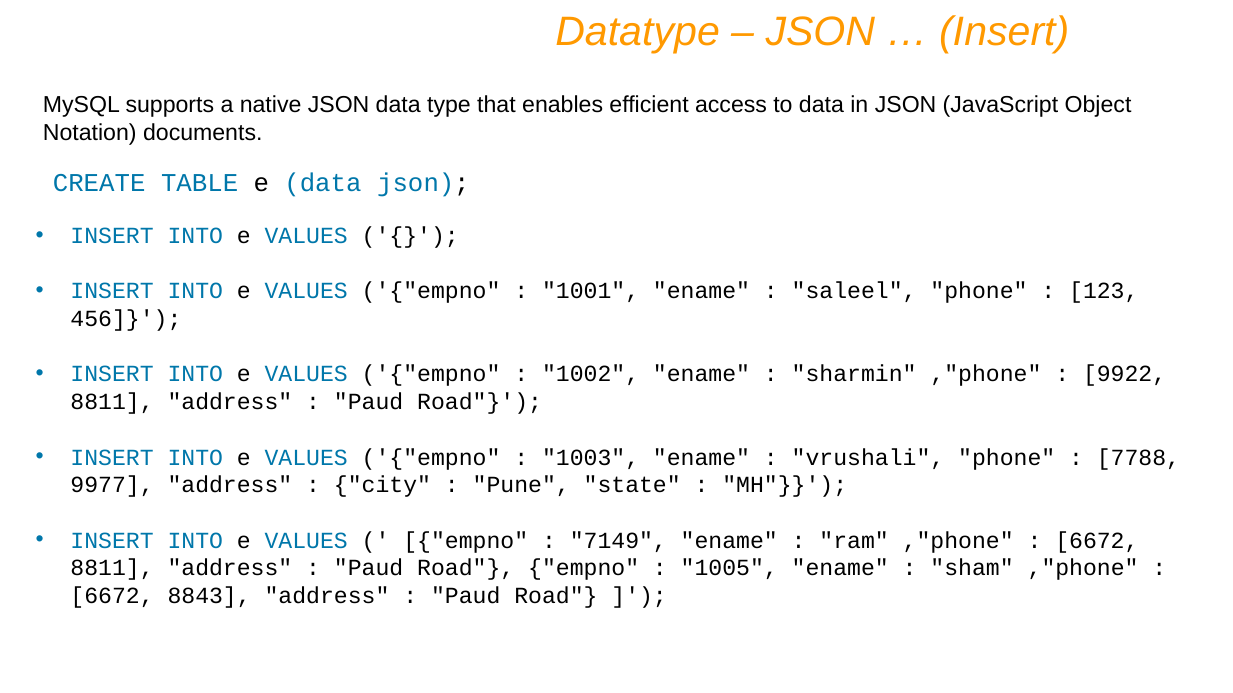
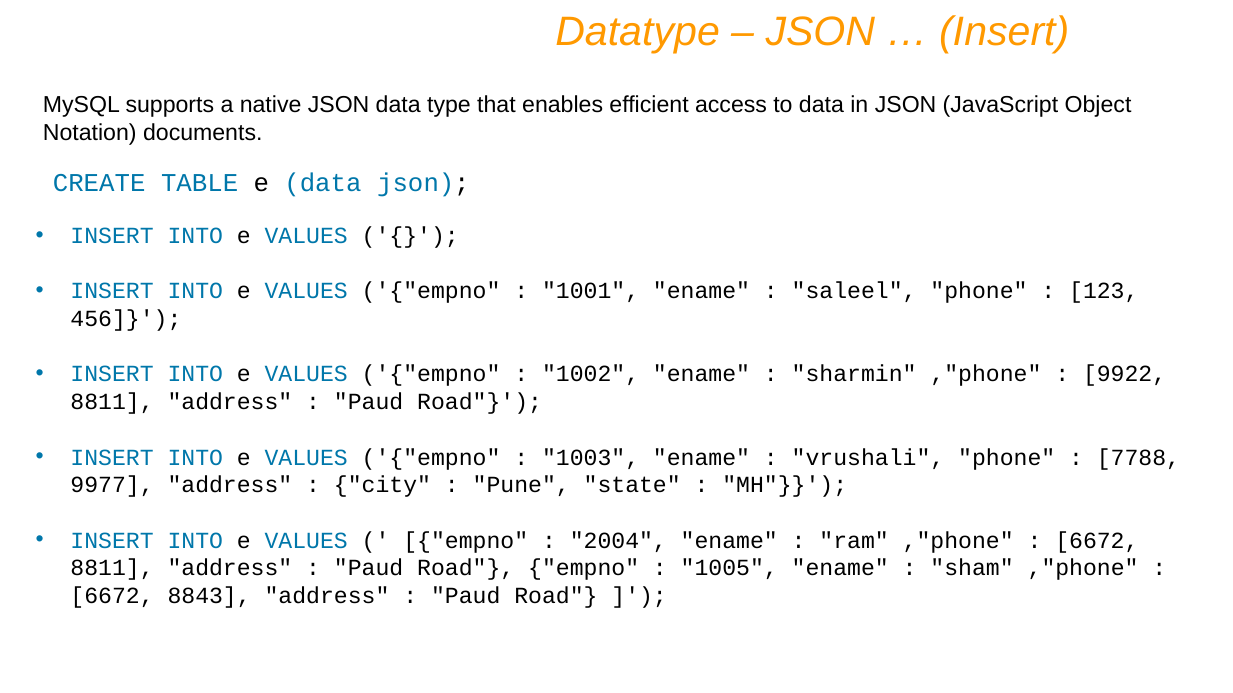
7149: 7149 -> 2004 (618, 541)
